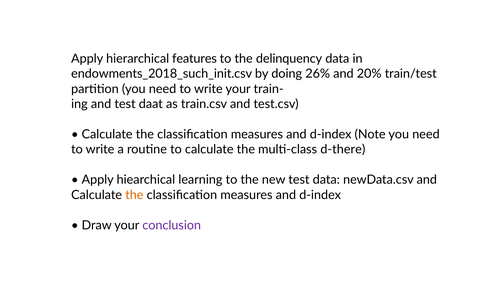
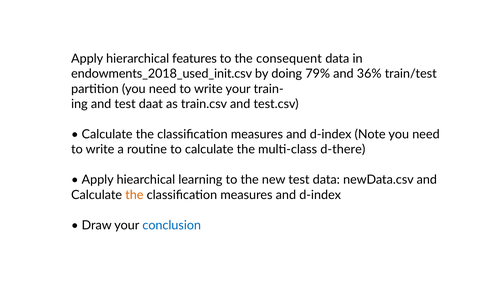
delinquency: delinquency -> consequent (289, 59)
endowments_2018_such_init.csv: endowments_2018_such_init.csv -> endowments_2018_used_init.csv (162, 74)
26%: 26% -> 79% (318, 74)
20%: 20% -> 36% (369, 74)
conclusion colour: purple -> blue (172, 225)
